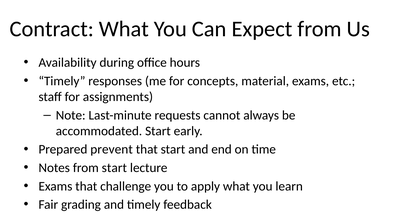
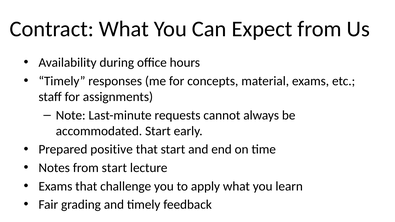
prevent: prevent -> positive (112, 150)
